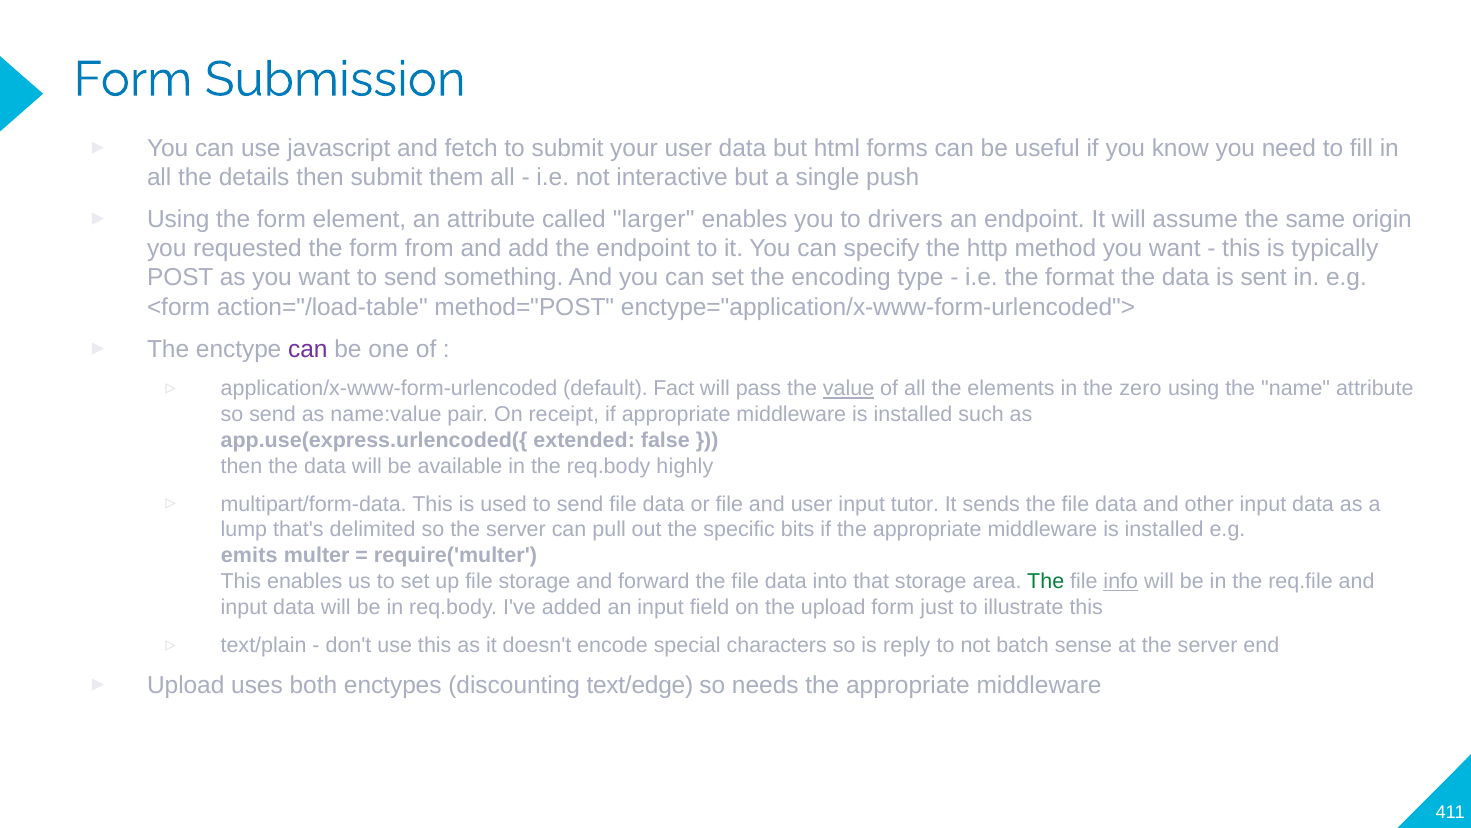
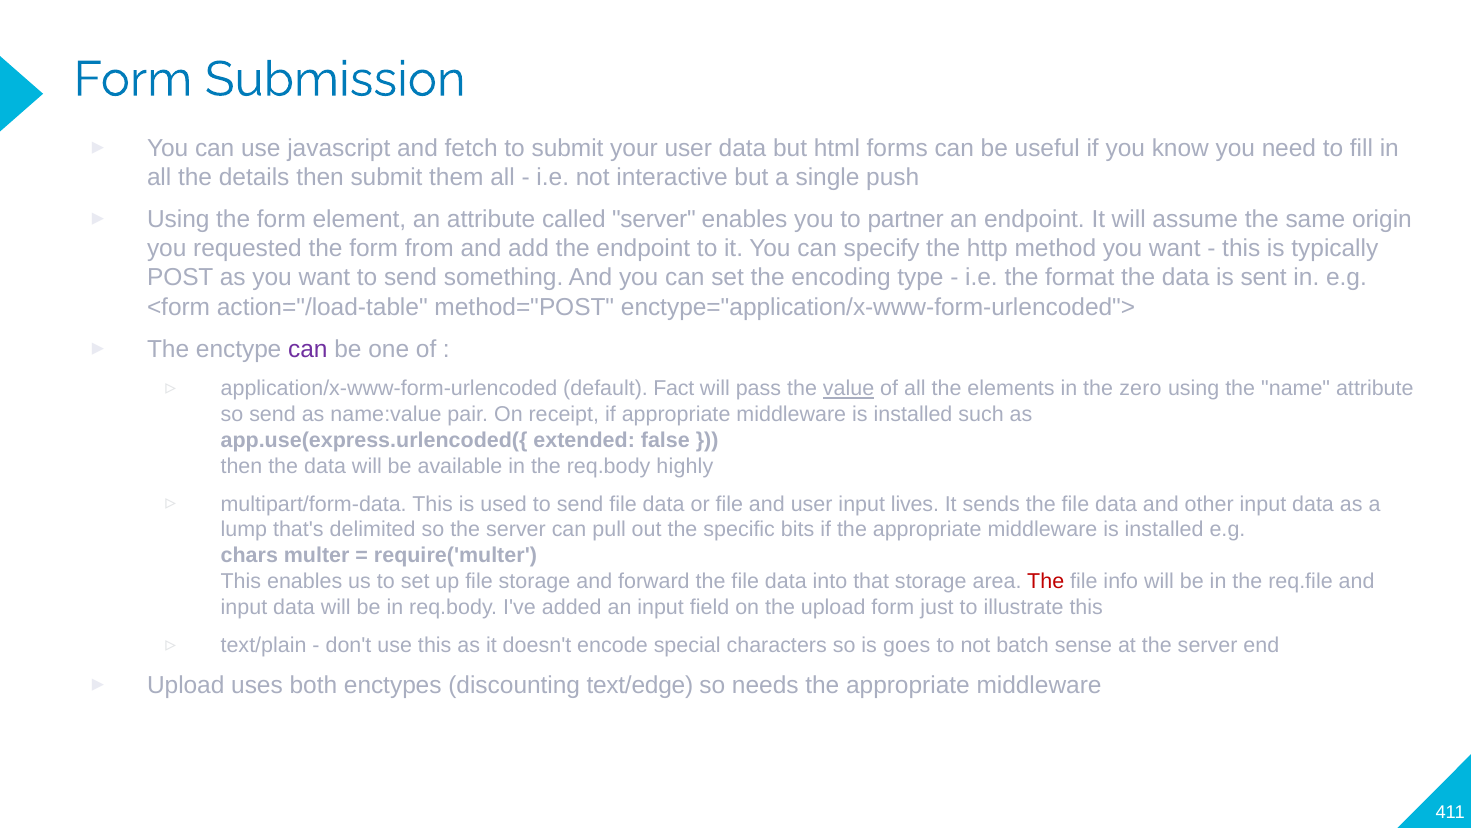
called larger: larger -> server (654, 219)
drivers: drivers -> partner (906, 219)
tutor: tutor -> lives (915, 504)
emits: emits -> chars (249, 555)
The colour: green -> red (1046, 581)
info underline: present -> none (1121, 581)
reply: reply -> goes (907, 645)
